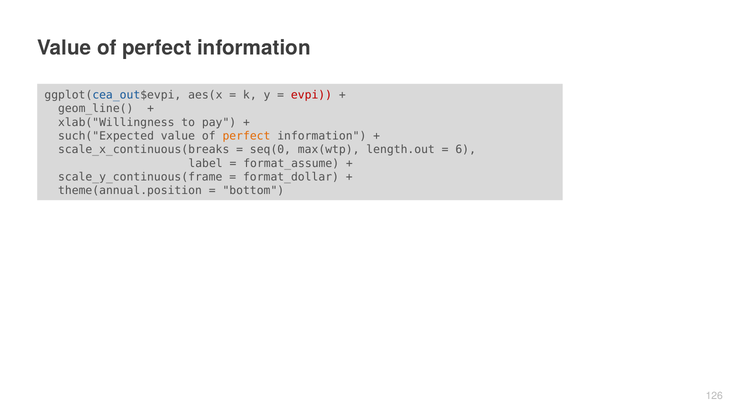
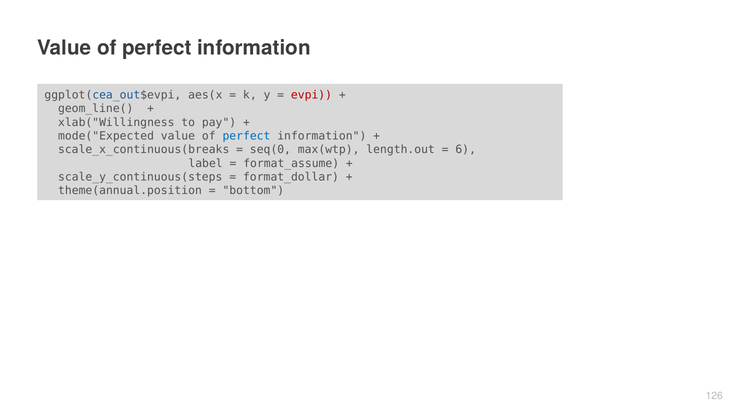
such("Expected: such("Expected -> mode("Expected (106, 136)
perfect colour: orange -> blue (246, 136)
scale_y_continuous(frame: scale_y_continuous(frame -> scale_y_continuous(steps (140, 177)
